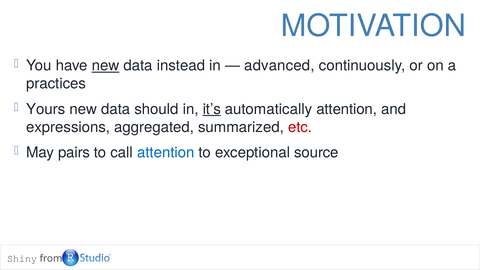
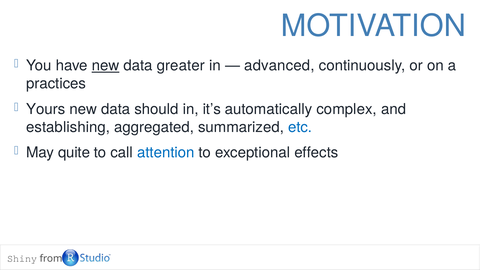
instead: instead -> greater (181, 66)
it’s underline: present -> none (212, 109)
automatically attention: attention -> complex (347, 109)
expressions: expressions -> establishing (68, 127)
etc colour: red -> blue (300, 127)
pairs: pairs -> quite (74, 153)
source: source -> effects (316, 153)
